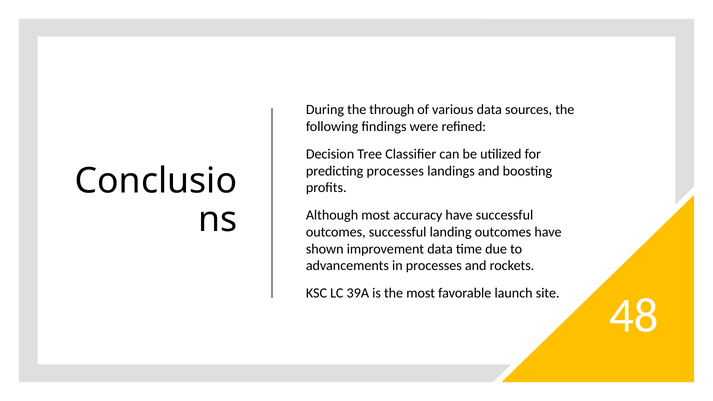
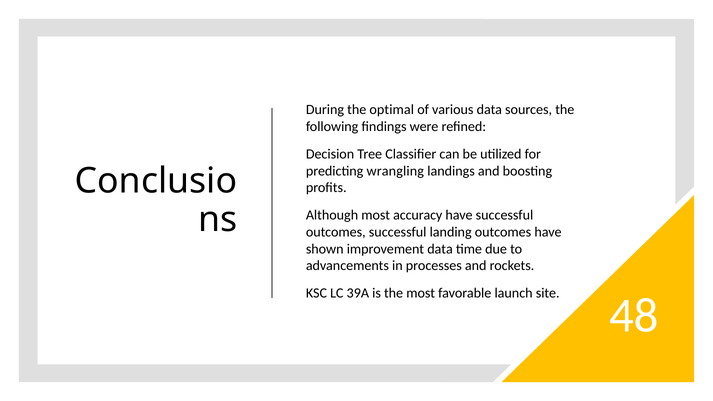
through: through -> optimal (392, 110)
predicting processes: processes -> wrangling (395, 171)
